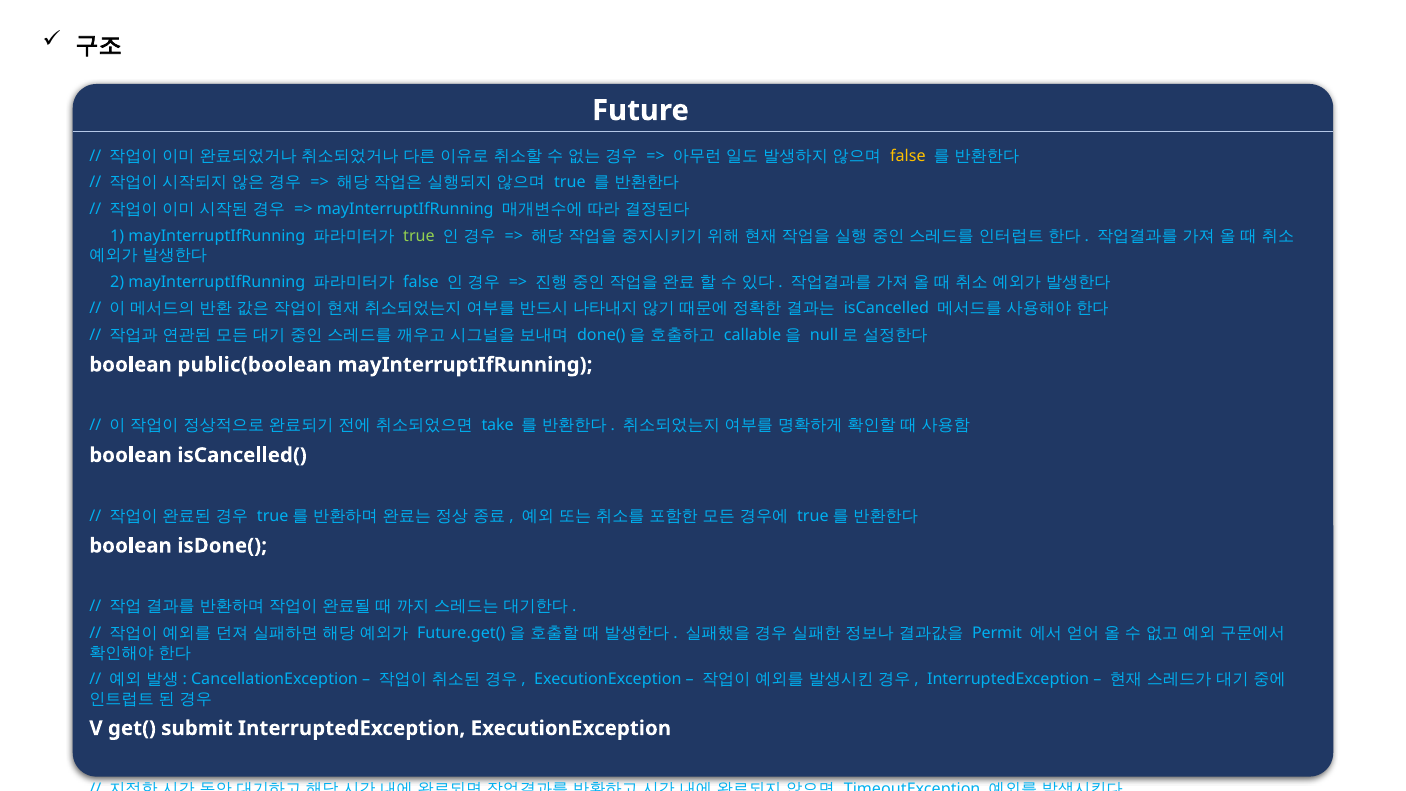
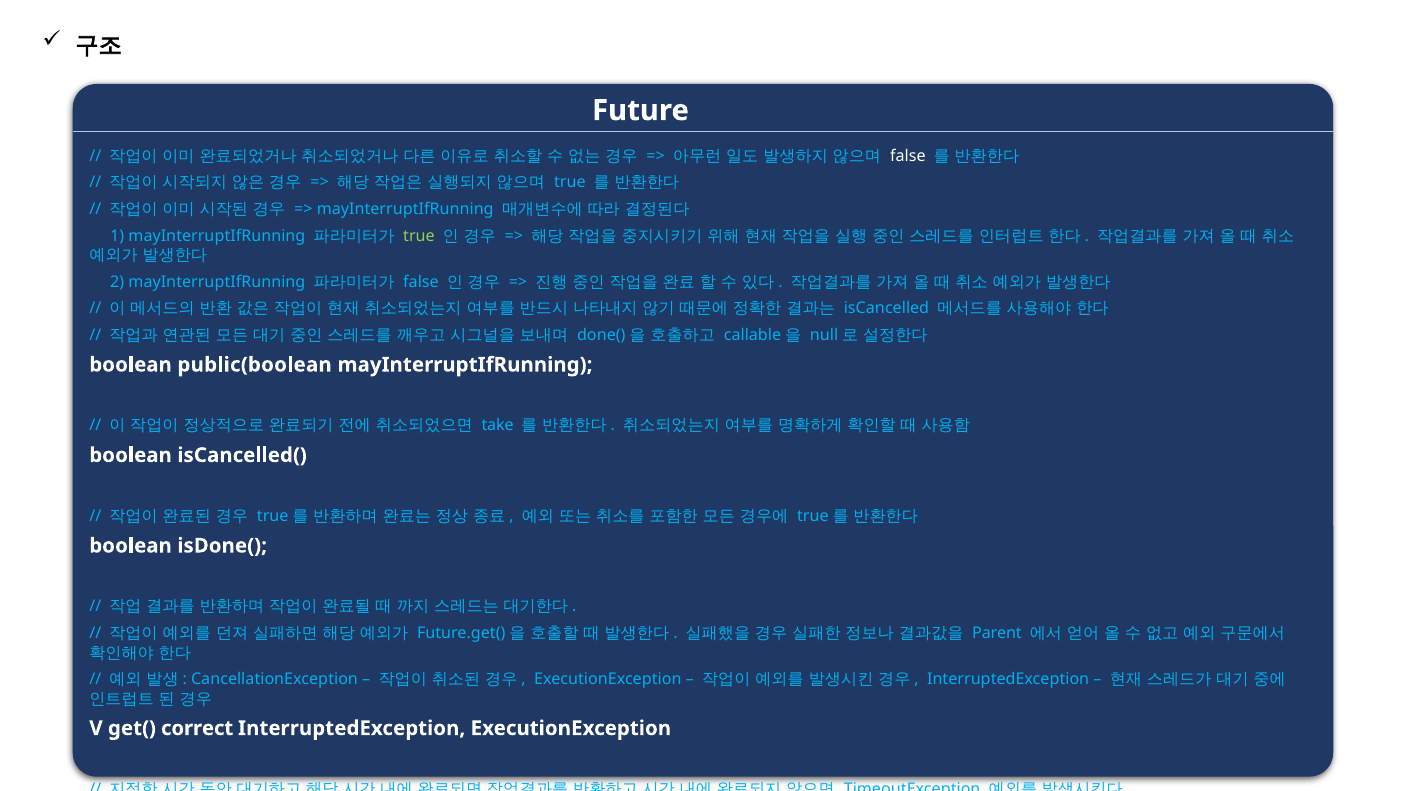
false colour: yellow -> white (908, 156)
Permit: Permit -> Parent (997, 633)
submit: submit -> correct (197, 728)
